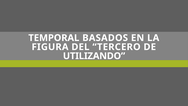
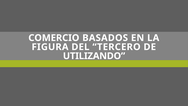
TEMPORAL: TEMPORAL -> COMERCIO (54, 38)
